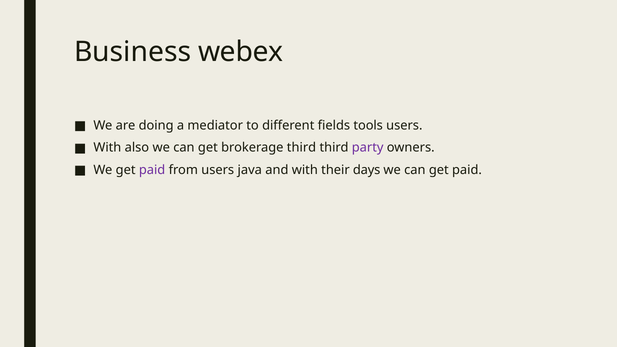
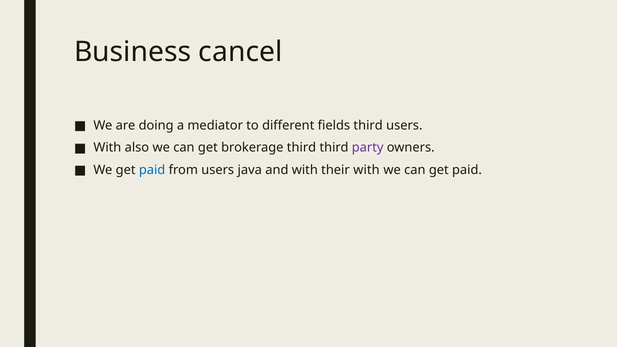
webex: webex -> cancel (241, 52)
fields tools: tools -> third (368, 125)
paid colour: purple -> blue (152, 170)
their days: days -> with (366, 170)
